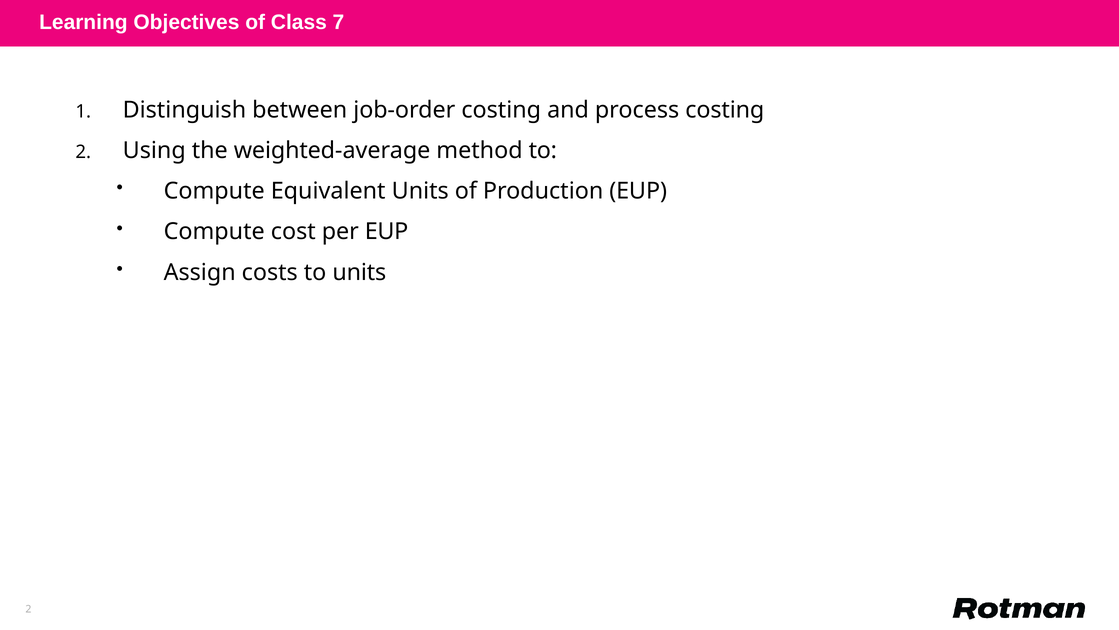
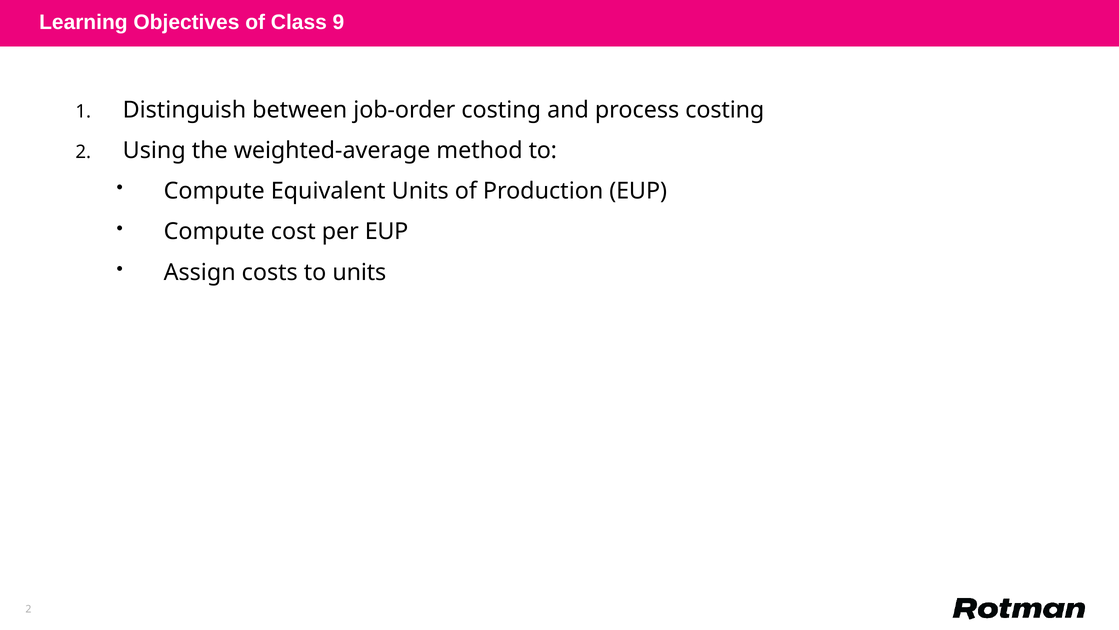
7: 7 -> 9 (338, 22)
